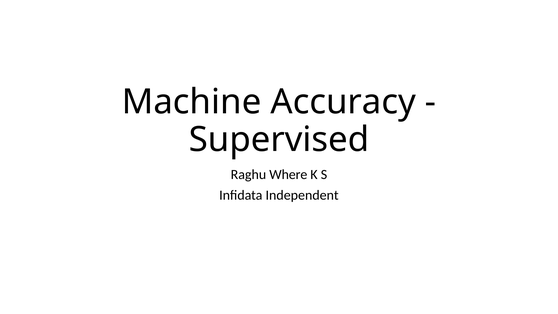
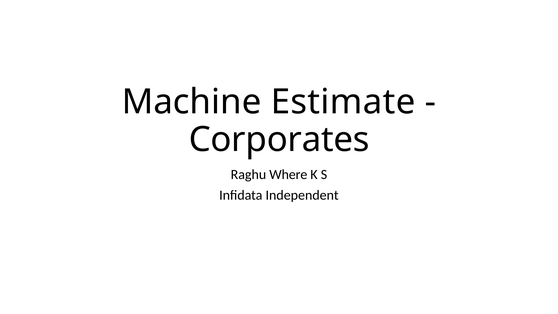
Accuracy: Accuracy -> Estimate (343, 102)
Supervised: Supervised -> Corporates (279, 139)
